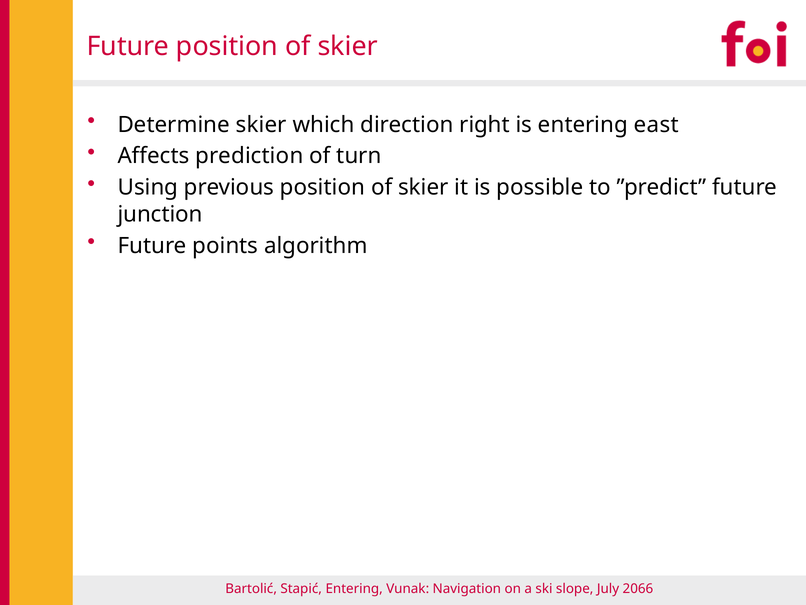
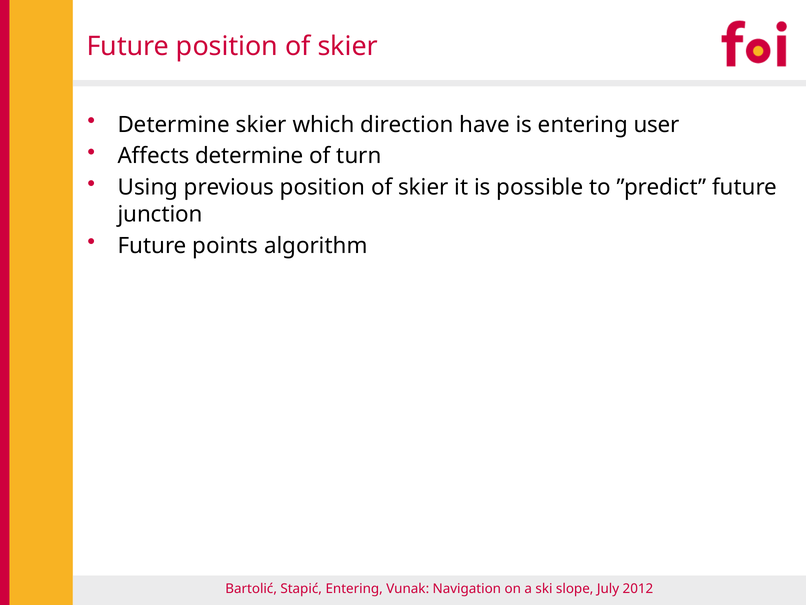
right: right -> have (485, 125)
east: east -> user (656, 125)
Affects prediction: prediction -> determine (249, 156)
2066: 2066 -> 2012 (638, 588)
